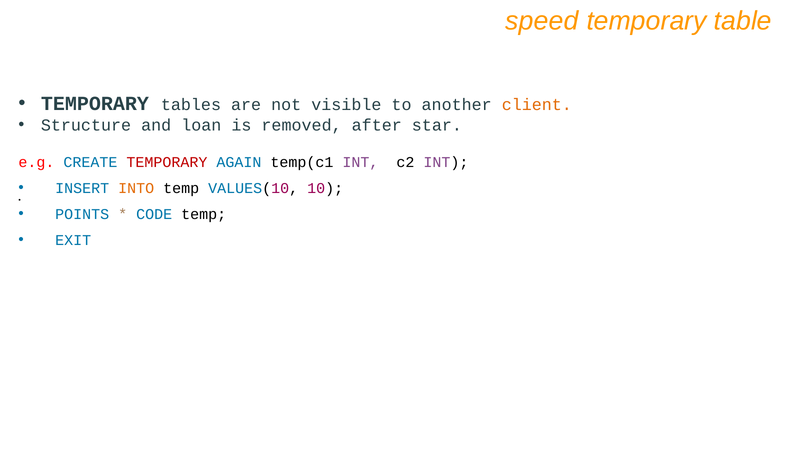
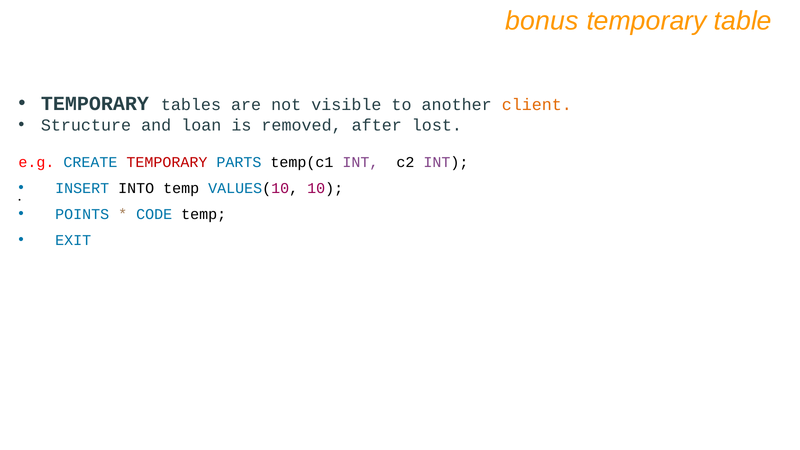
speed: speed -> bonus (542, 21)
star: star -> lost (437, 125)
AGAIN: AGAIN -> PARTS (239, 162)
INTO colour: orange -> black (136, 188)
